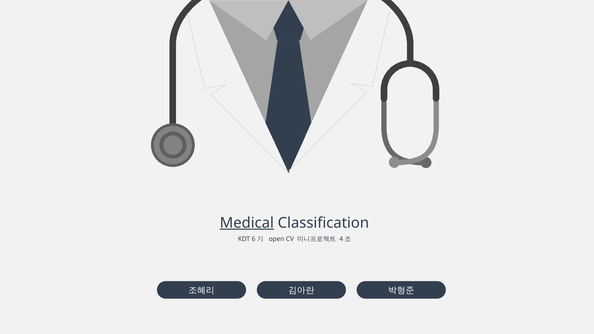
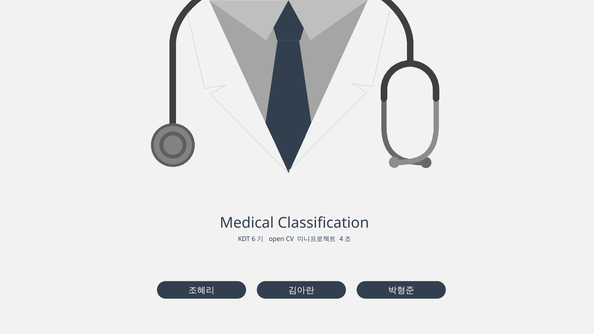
Medical underline: present -> none (247, 223)
